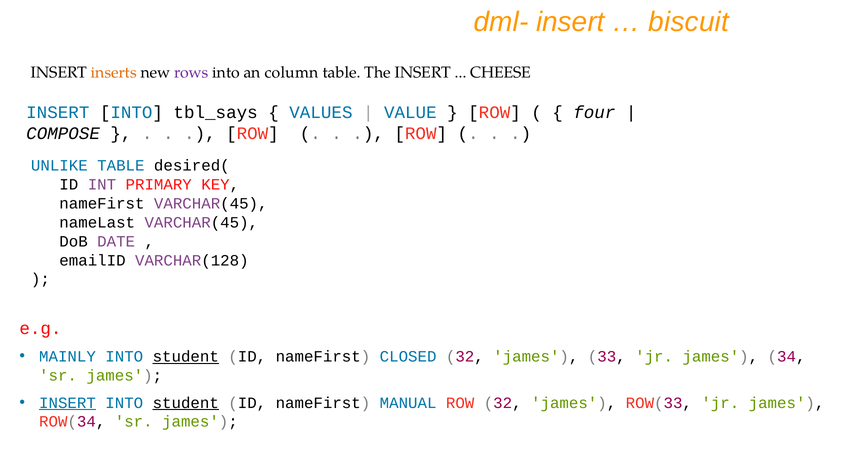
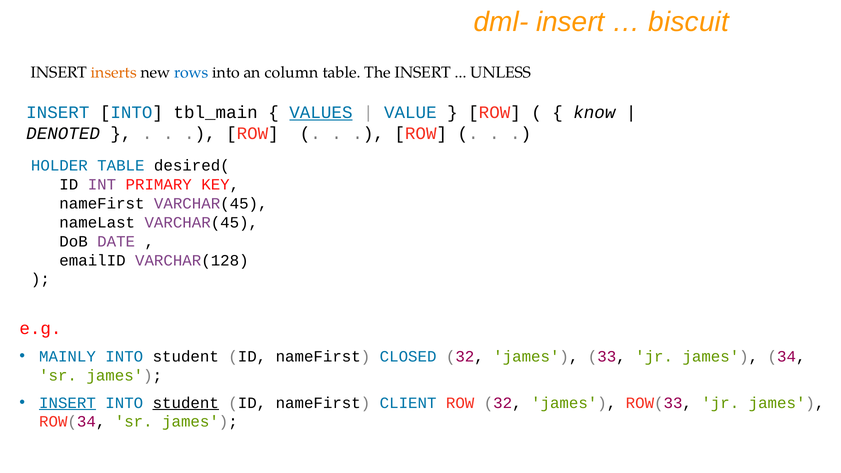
rows colour: purple -> blue (191, 73)
CHEESE: CHEESE -> UNLESS (501, 73)
tbl_says: tbl_says -> tbl_main (216, 112)
VALUES underline: none -> present (321, 112)
four: four -> know (594, 112)
COMPOSE: COMPOSE -> DENOTED (63, 133)
UNLIKE: UNLIKE -> HOLDER (59, 166)
student underline: present -> none (186, 357)
MANUAL: MANUAL -> CLIENT (408, 403)
